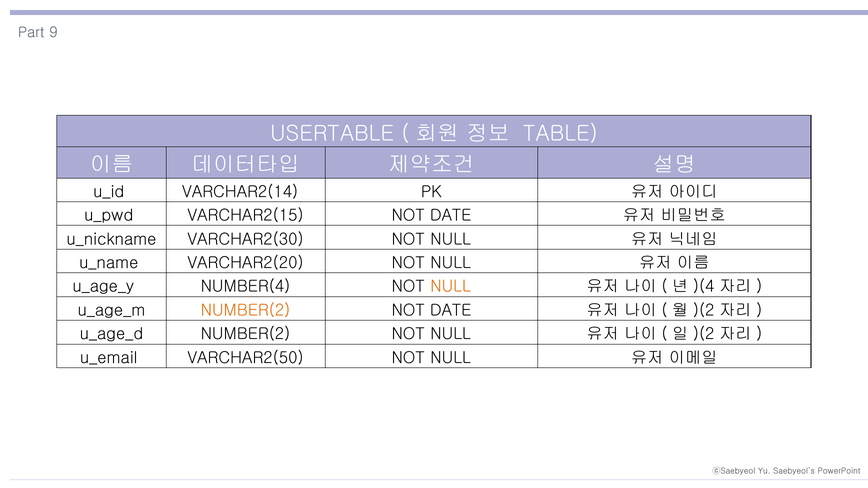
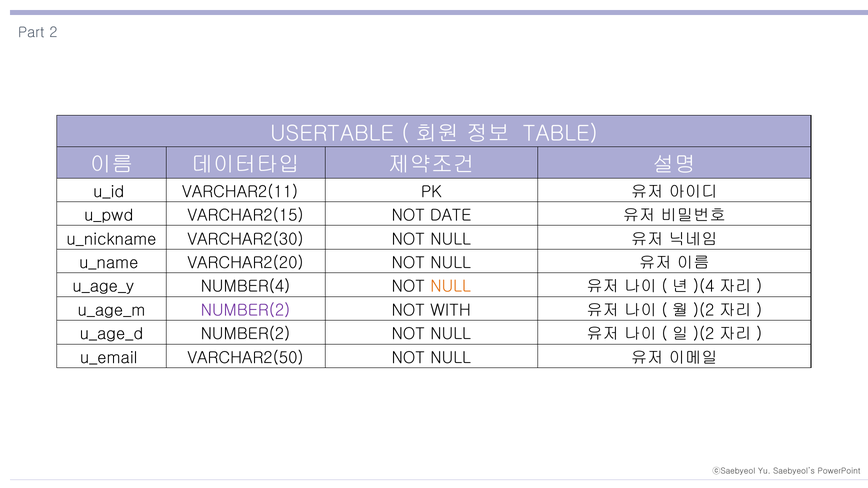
9: 9 -> 2 (53, 32)
VARCHAR2(14: VARCHAR2(14 -> VARCHAR2(11 (240, 192)
NUMBER(2 colour: orange -> purple (246, 310)
DATE: DATE -> WITH (451, 310)
